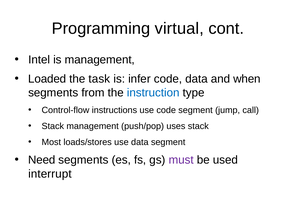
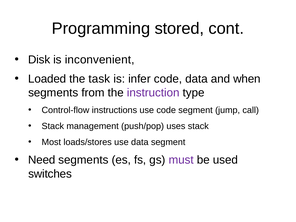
virtual: virtual -> stored (179, 29)
Intel: Intel -> Disk (39, 60)
is management: management -> inconvenient (100, 60)
instruction colour: blue -> purple (153, 93)
interrupt: interrupt -> switches (50, 174)
